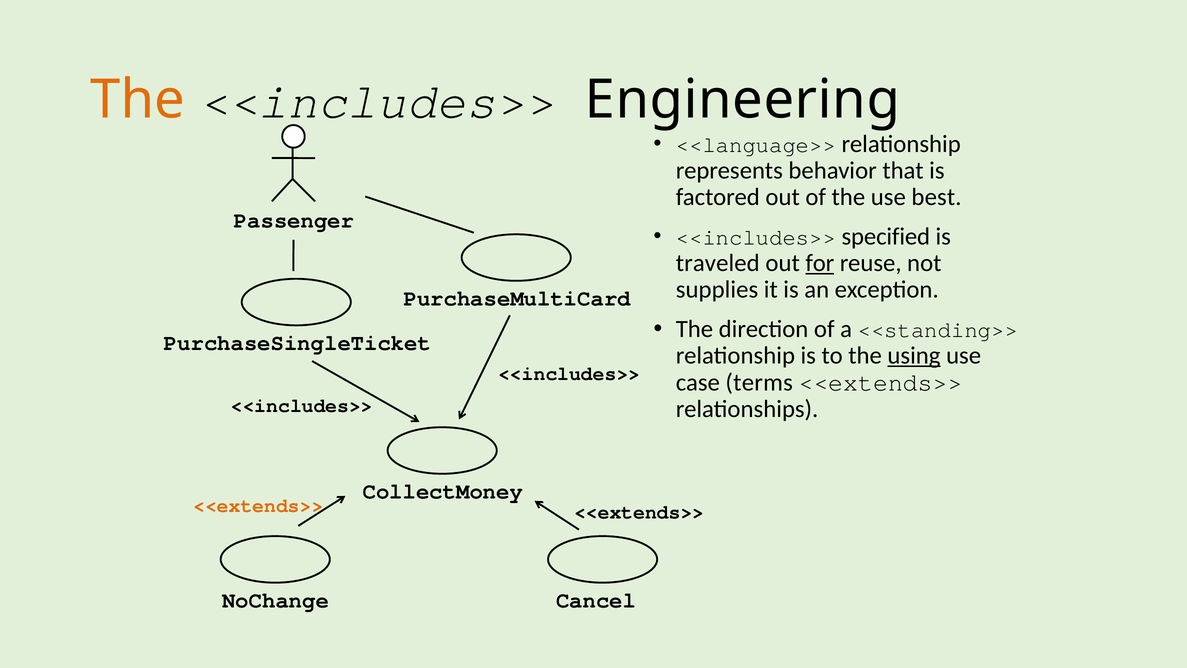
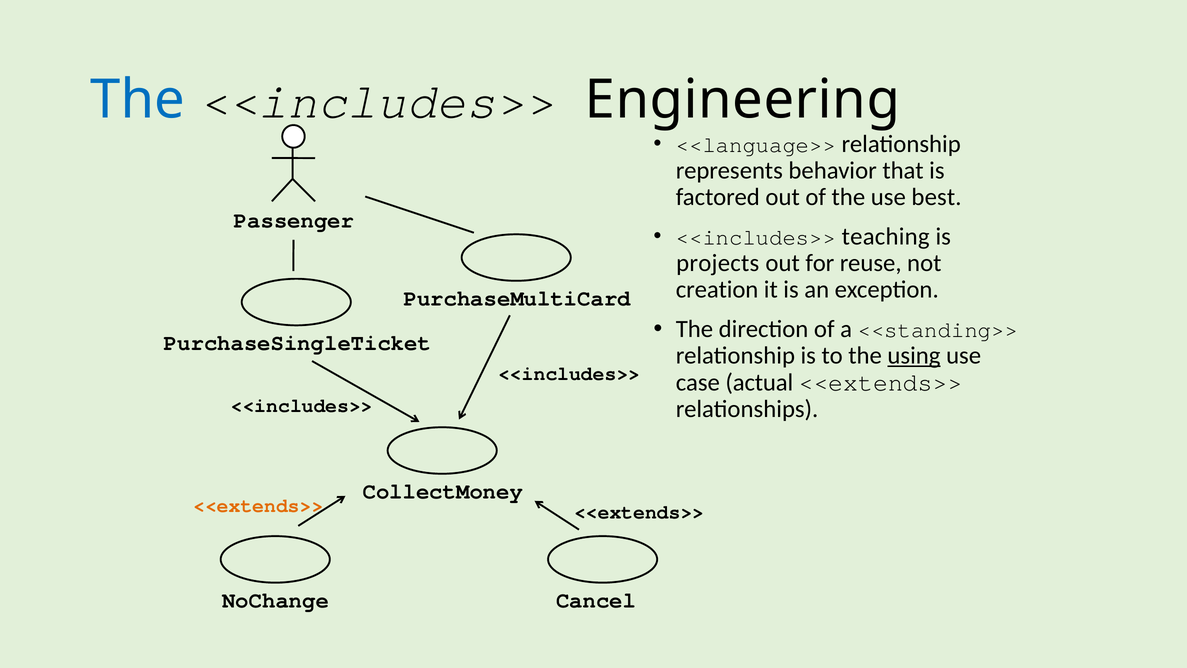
The colour: orange -> blue (138, 100)
specified: specified -> teaching (886, 236)
traveled: traveled -> projects (718, 263)
for underline: present -> none (820, 263)
supplies: supplies -> creation (717, 290)
terms: terms -> actual (759, 382)
